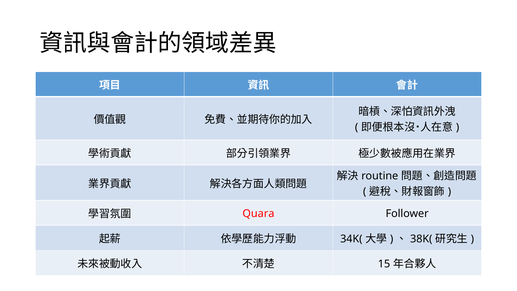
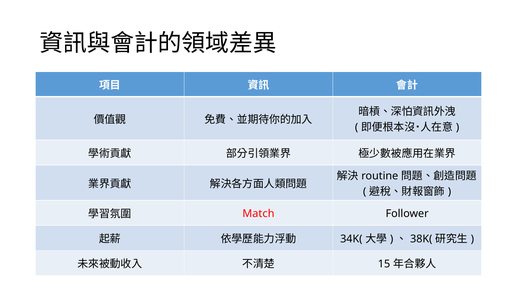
Quara: Quara -> Match (258, 213)
